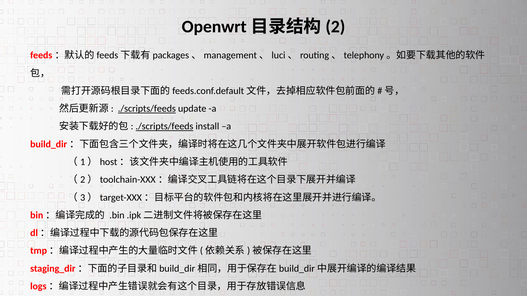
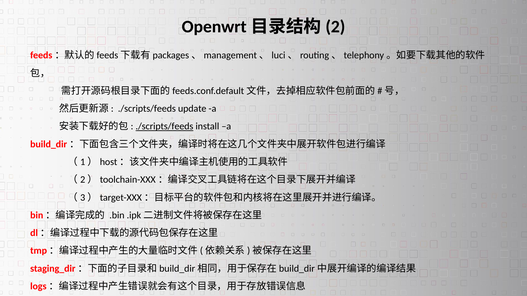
./scripts/feeds underline: present -> none (147, 109)
